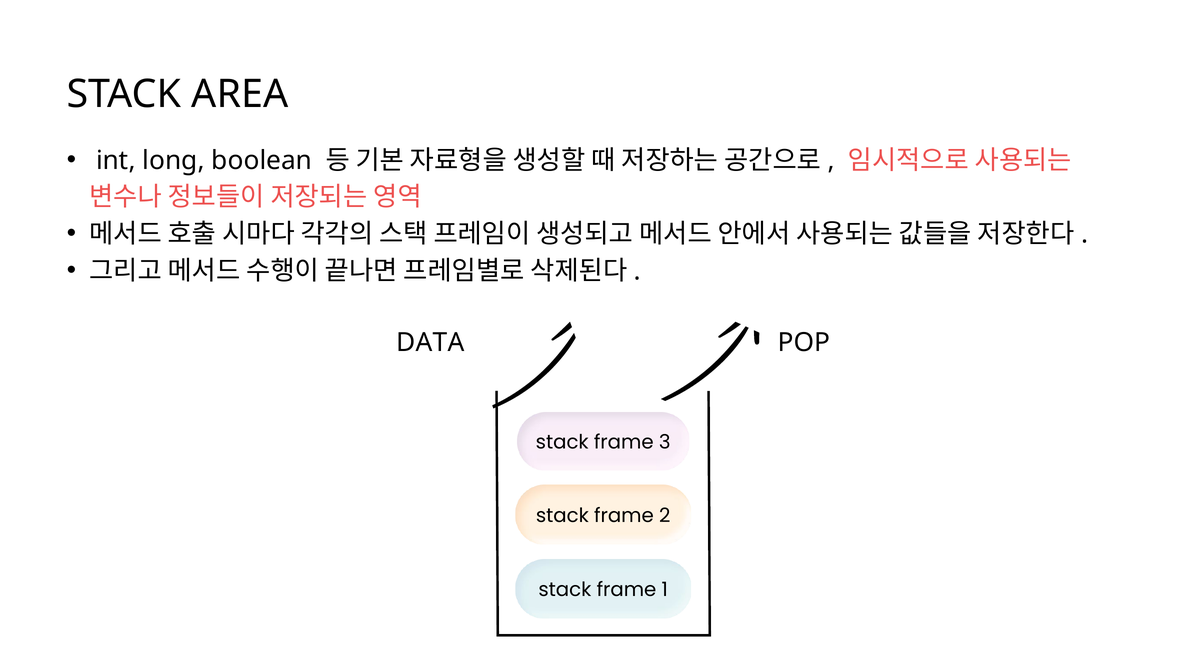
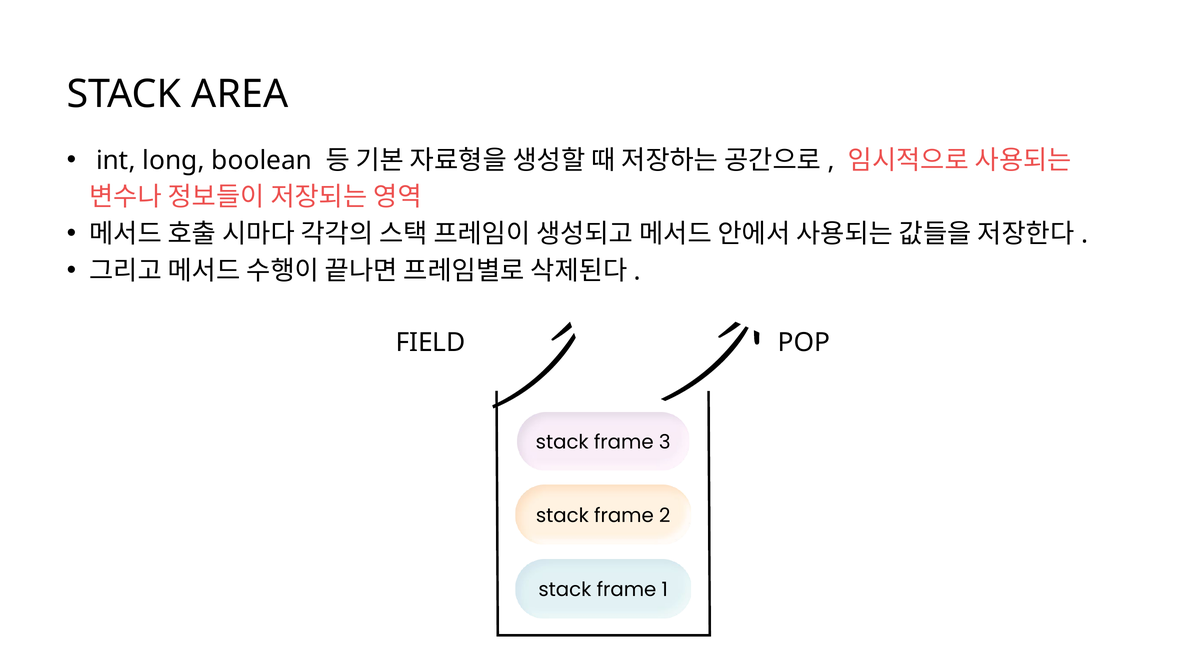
DATA: DATA -> FIELD (431, 343)
